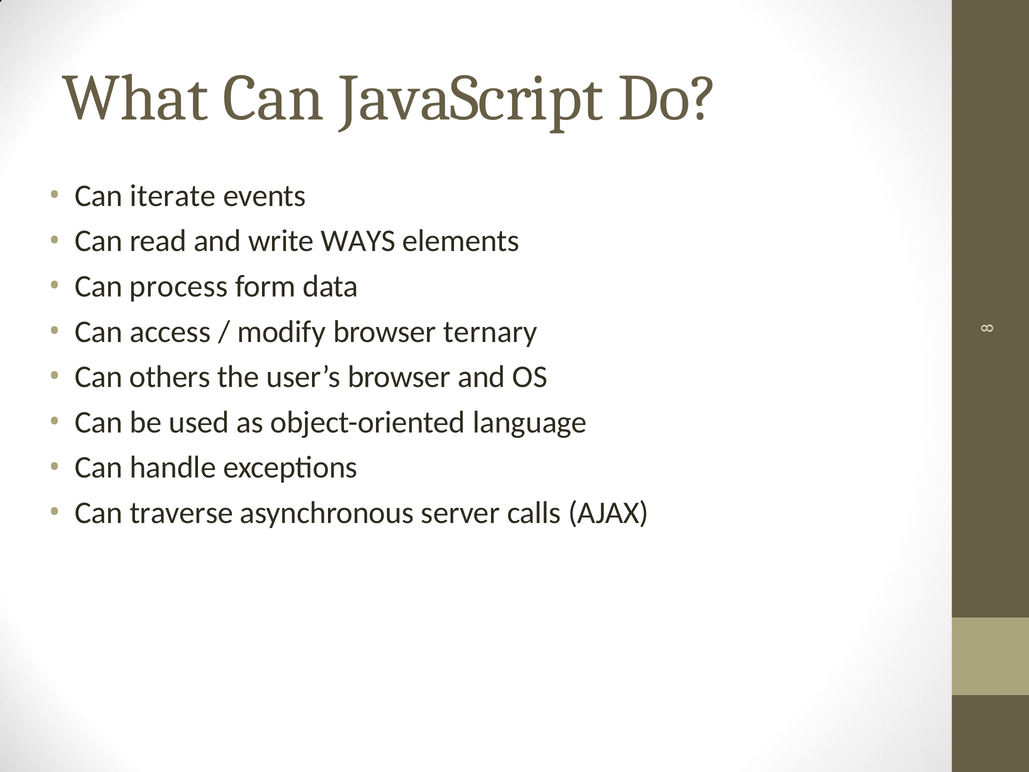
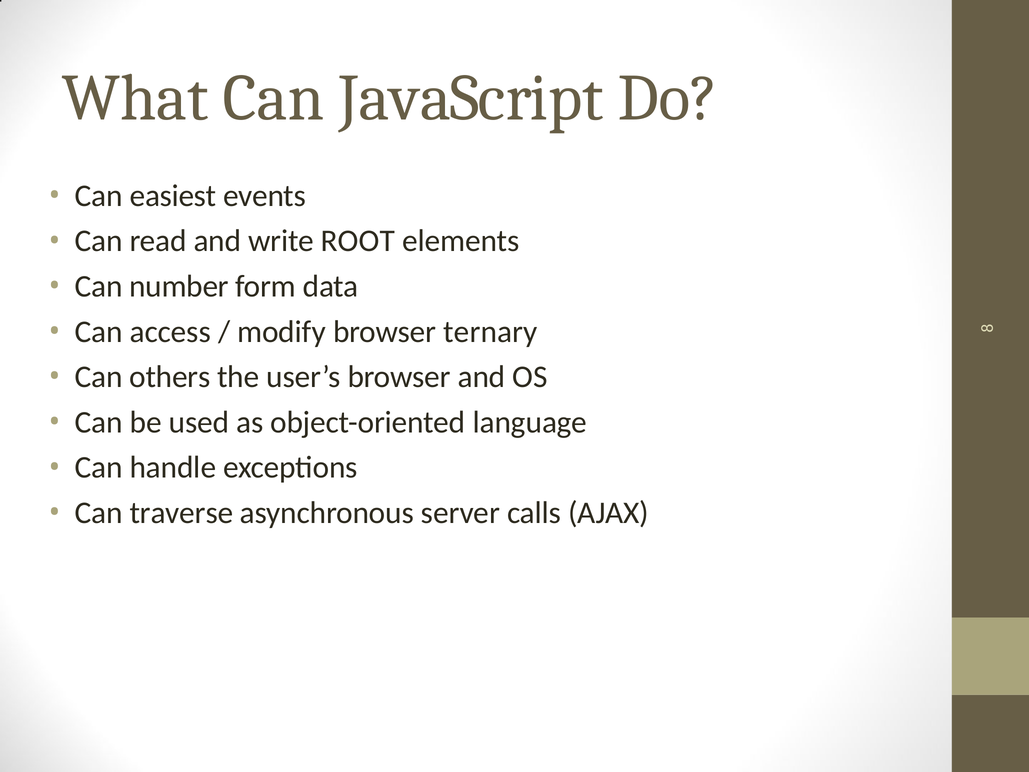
iterate: iterate -> easiest (173, 196)
WAYS: WAYS -> ROOT (358, 241)
process: process -> number (179, 286)
